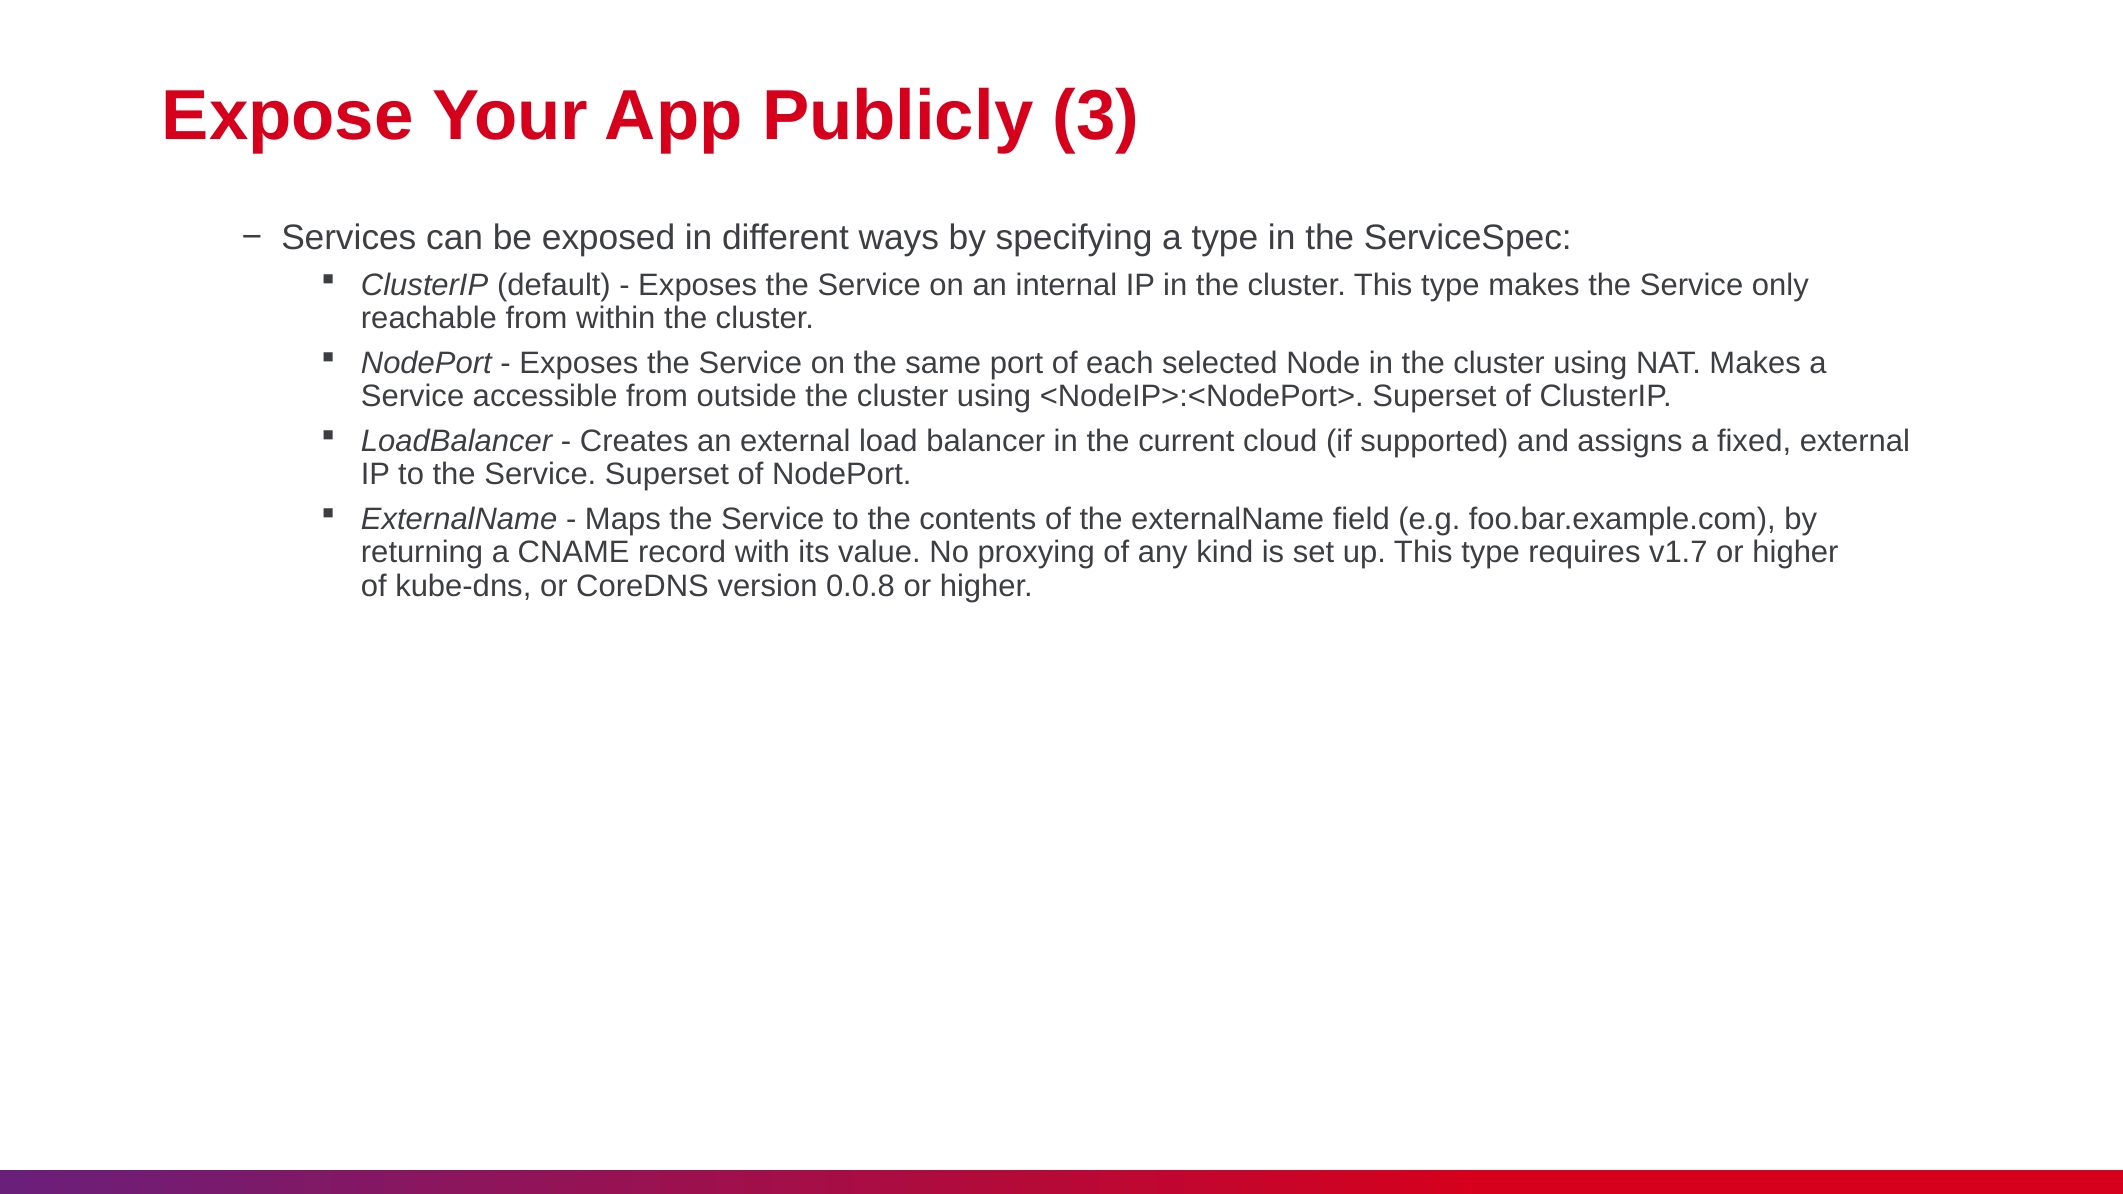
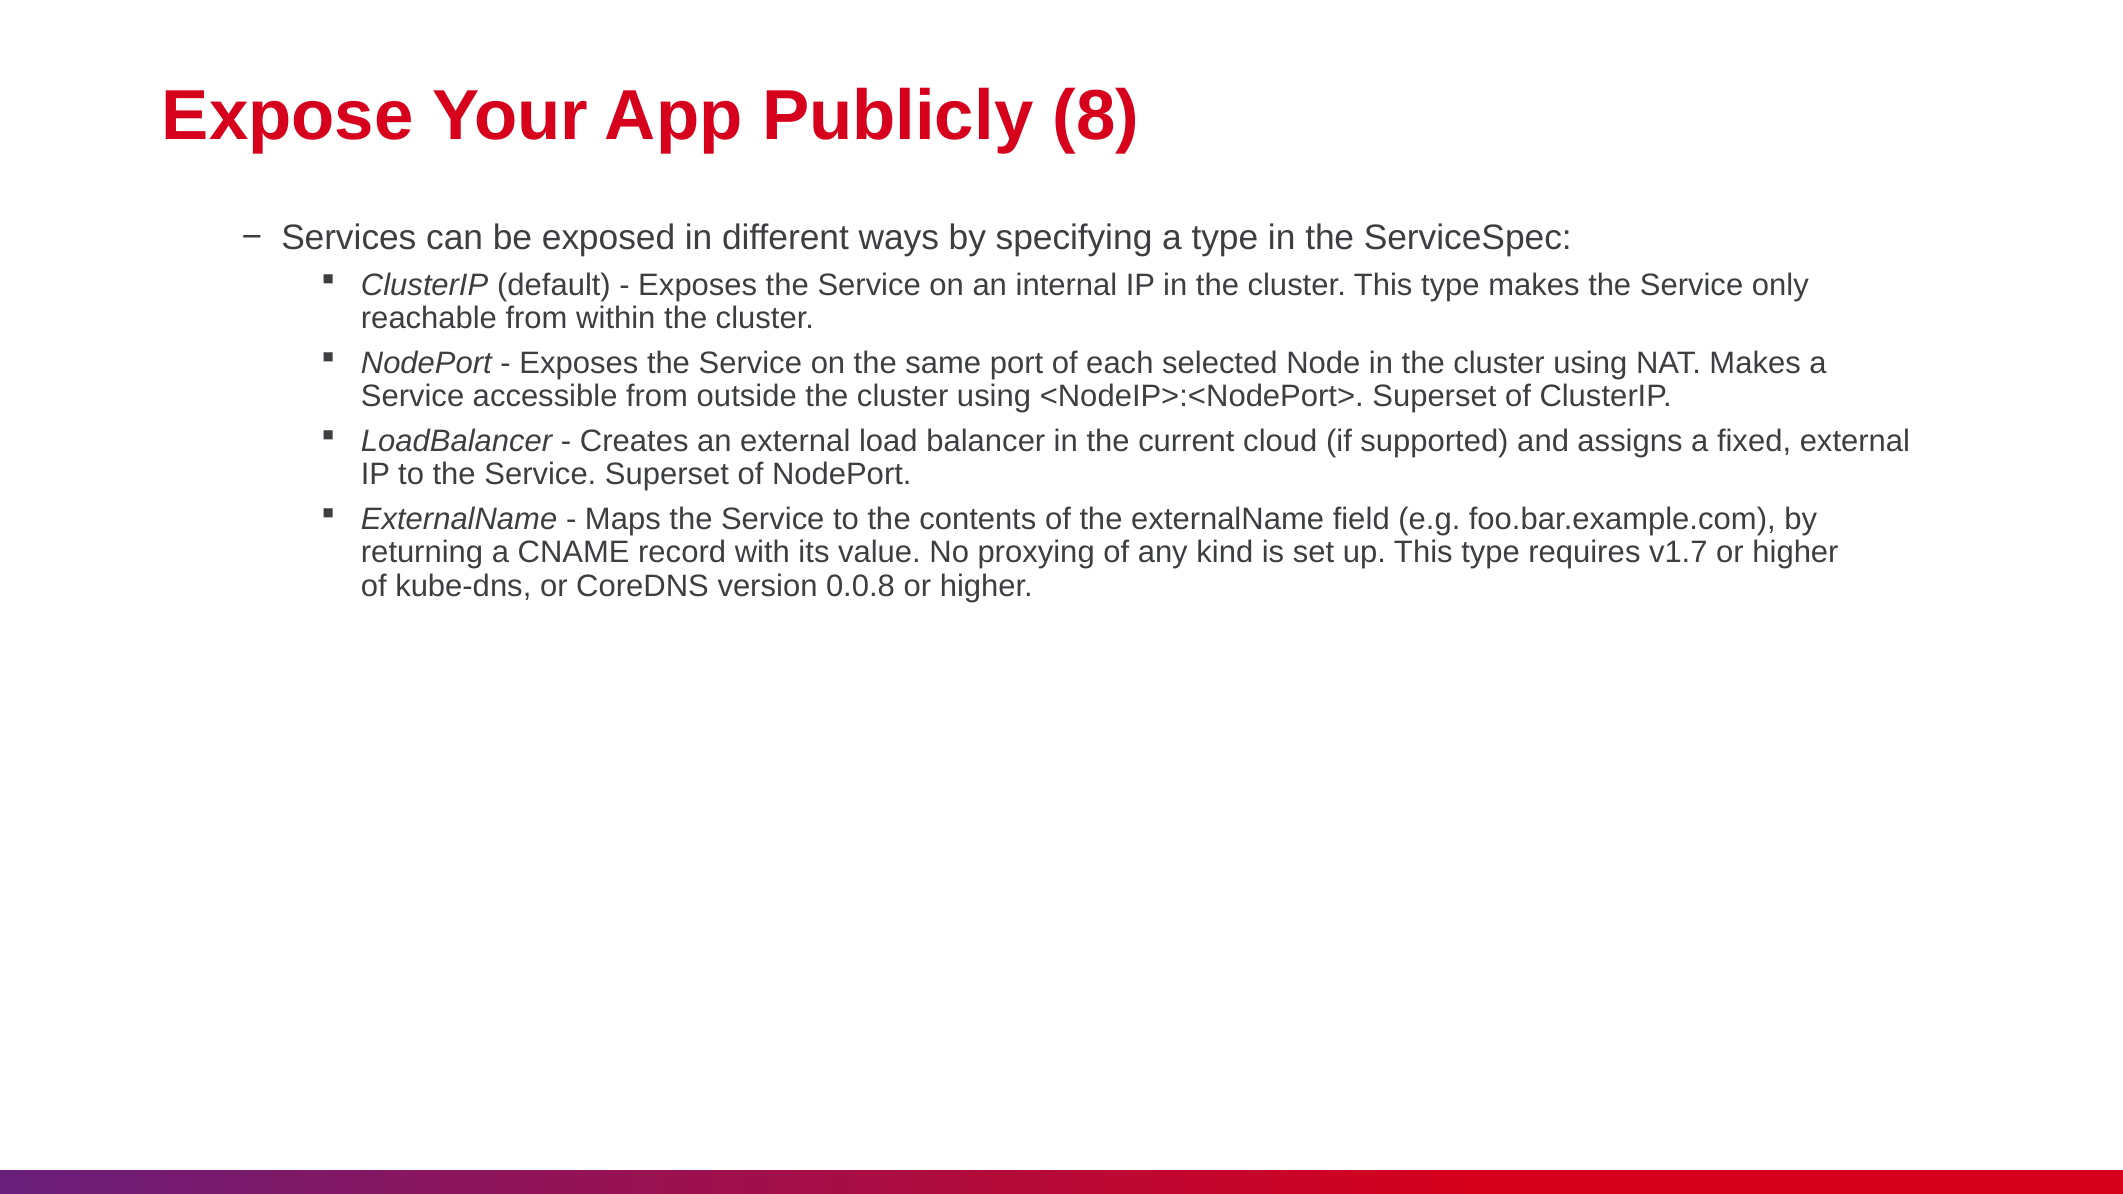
3: 3 -> 8 (1096, 116)
